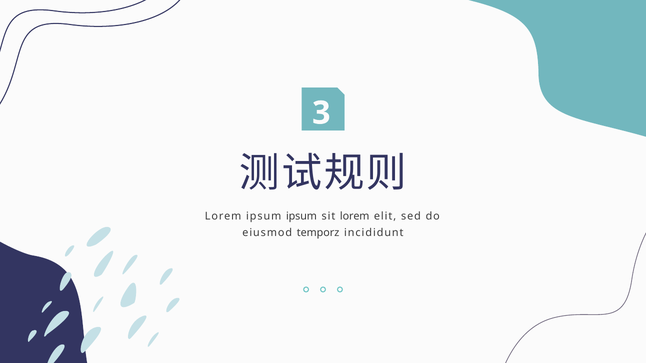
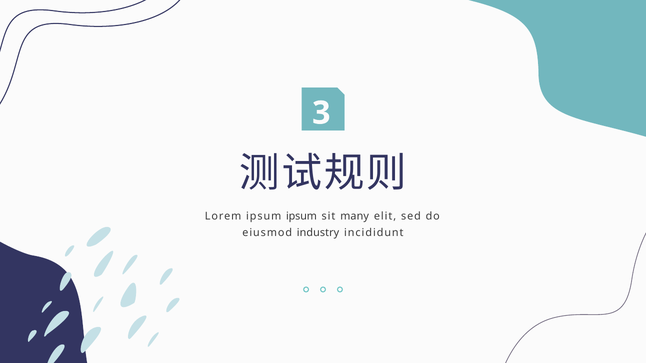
sit lorem: lorem -> many (355, 216)
temporz: temporz -> industry (318, 233)
